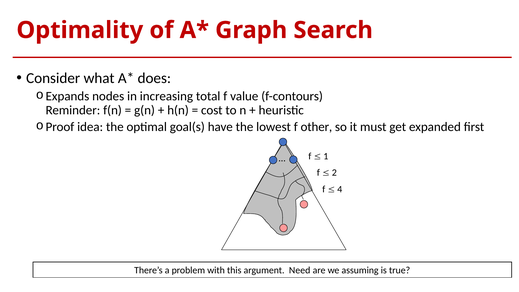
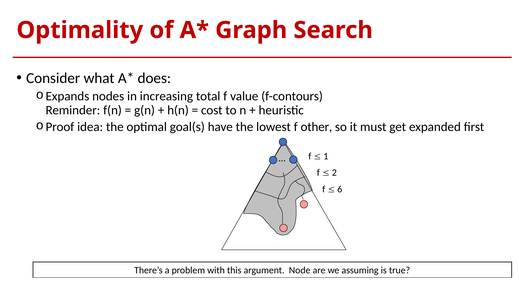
4: 4 -> 6 (340, 189)
Need: Need -> Node (300, 270)
